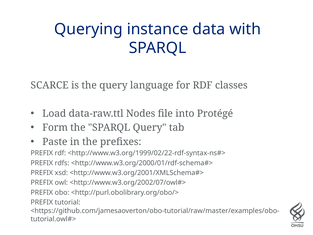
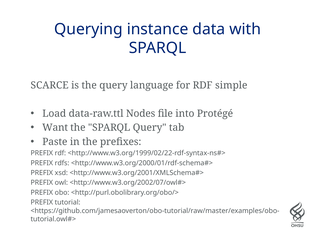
classes: classes -> simple (231, 85)
Form: Form -> Want (55, 128)
